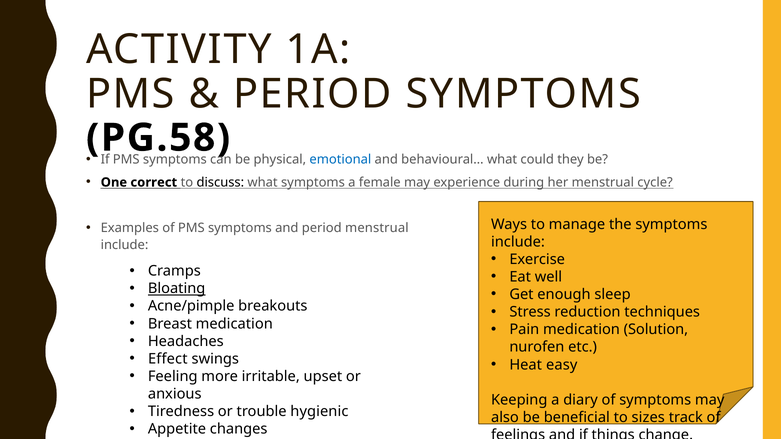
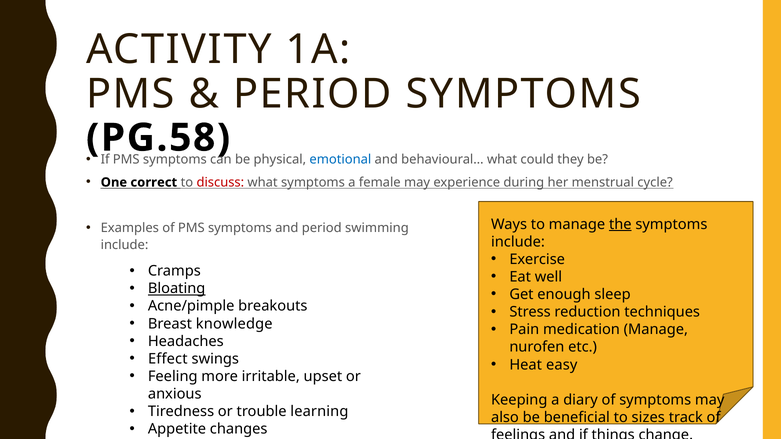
discuss colour: black -> red (220, 182)
the underline: none -> present (620, 224)
period menstrual: menstrual -> swimming (377, 228)
Breast medication: medication -> knowledge (234, 324)
medication Solution: Solution -> Manage (656, 330)
hygienic: hygienic -> learning (319, 412)
